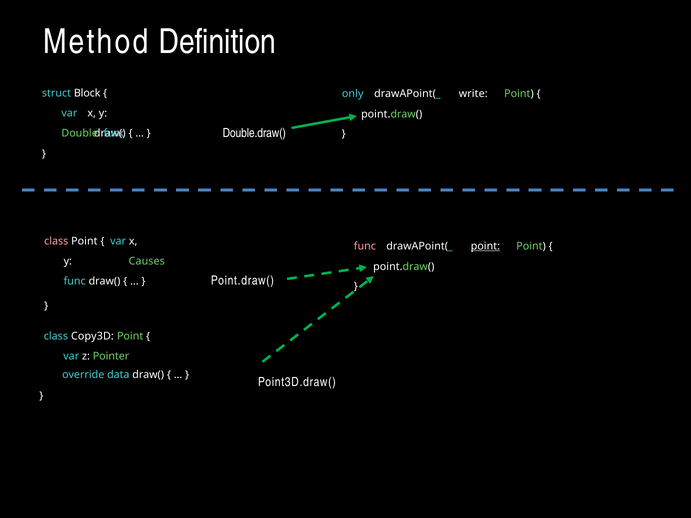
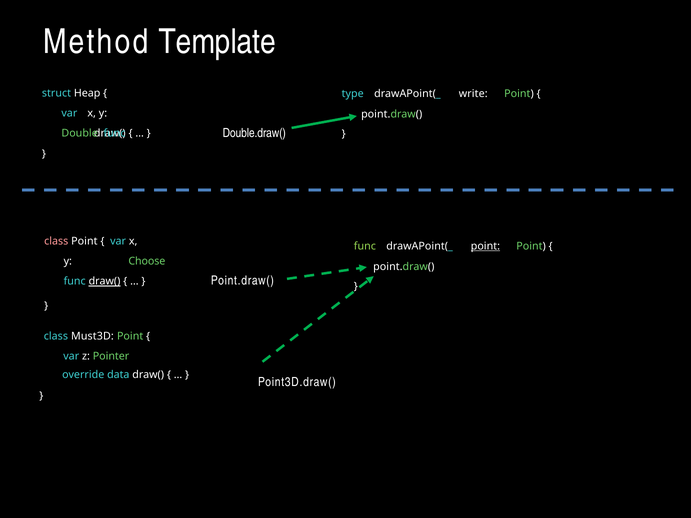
Definition: Definition -> Template (217, 42)
Block: Block -> Heap (87, 93)
only: only -> type (353, 94)
func colour: pink -> light green (365, 246)
Causes: Causes -> Choose (147, 262)
draw( underline: none -> present (105, 282)
Copy3D: Copy3D -> Must3D (92, 336)
